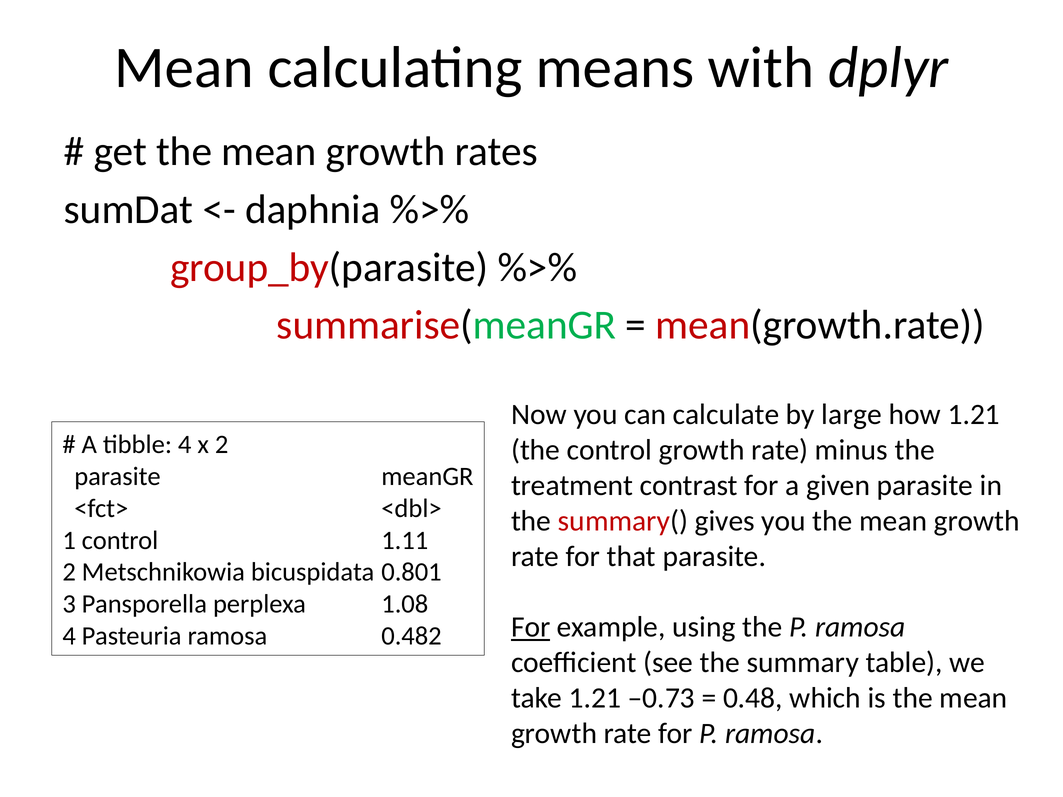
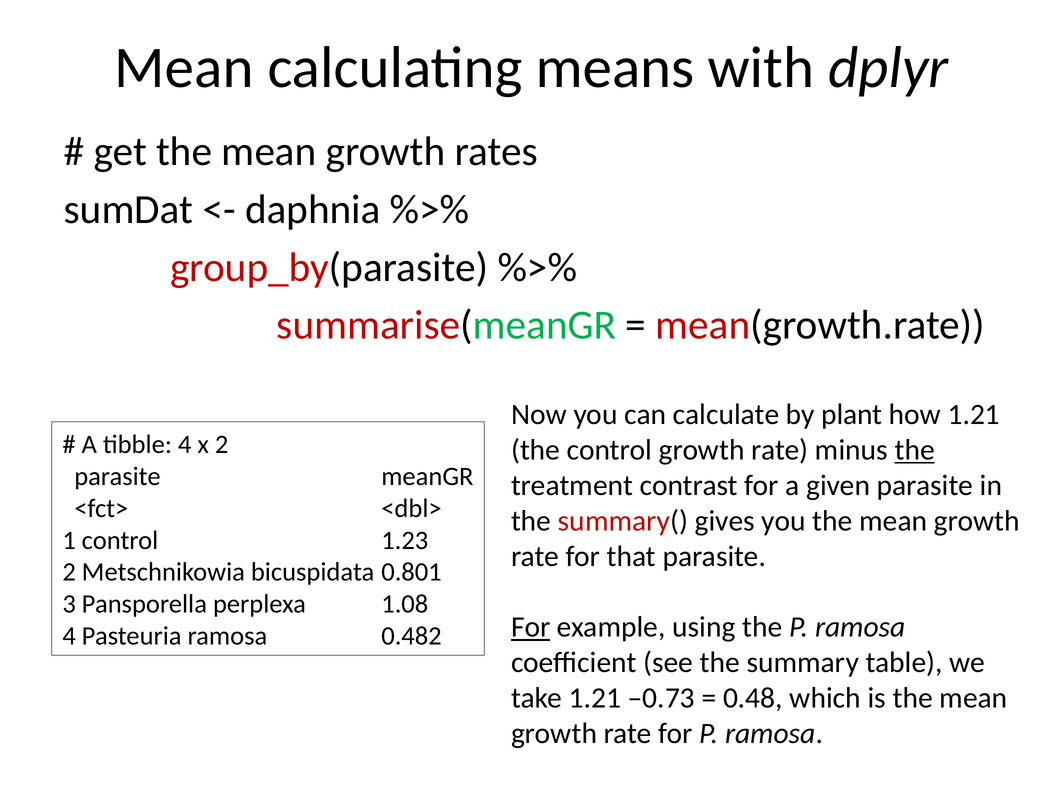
large: large -> plant (852, 415)
the underline: none -> present (915, 450)
1.11: 1.11 -> 1.23 (405, 540)
